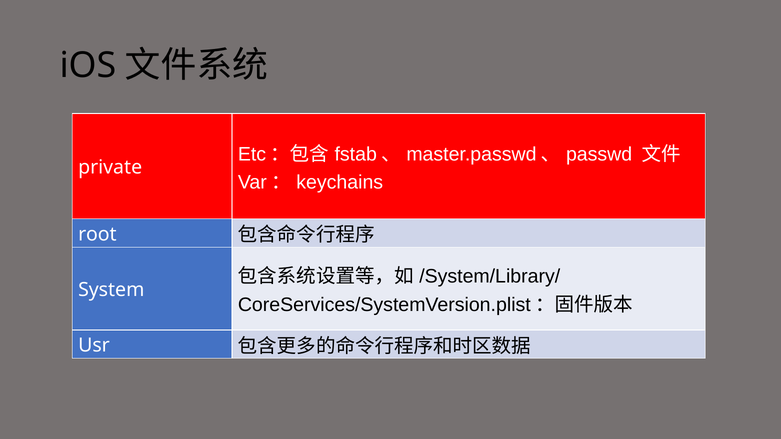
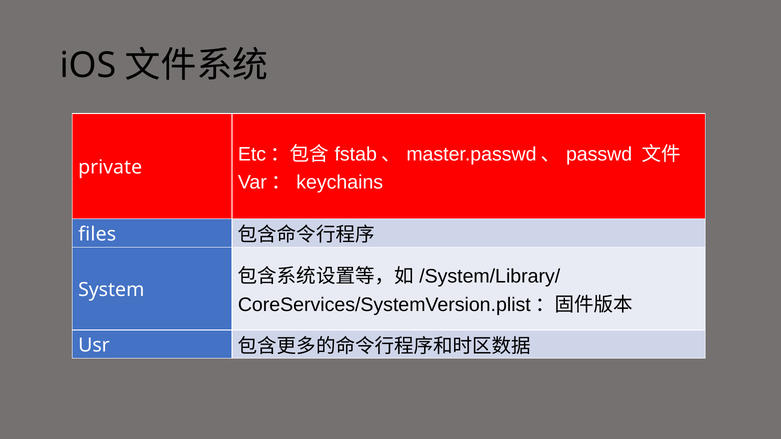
root: root -> files (97, 234)
